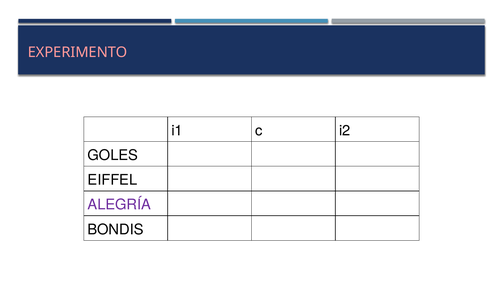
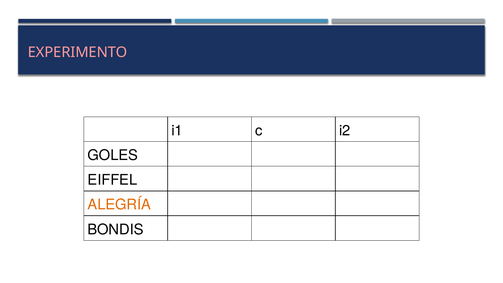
ALEGRÍA colour: purple -> orange (119, 205)
